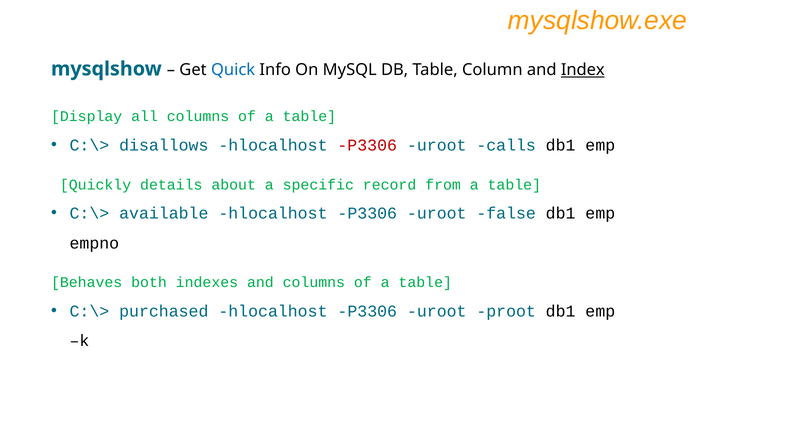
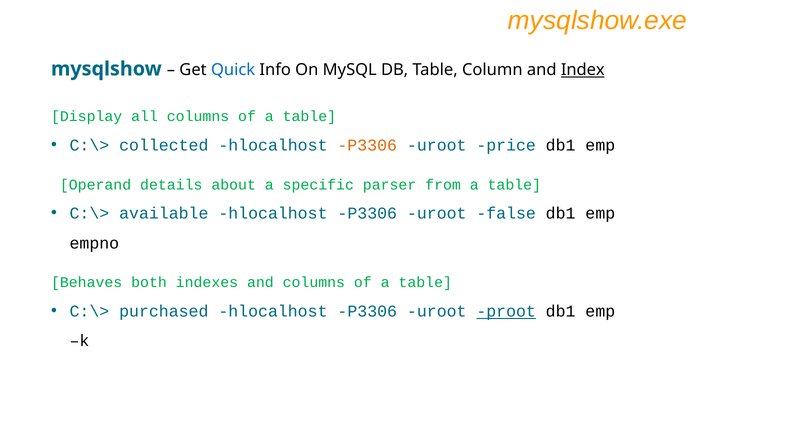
disallows: disallows -> collected (164, 145)
P3306 colour: red -> orange (367, 145)
calls: calls -> price (506, 145)
Quickly: Quickly -> Operand (96, 185)
record: record -> parser (390, 185)
proot underline: none -> present (506, 312)
